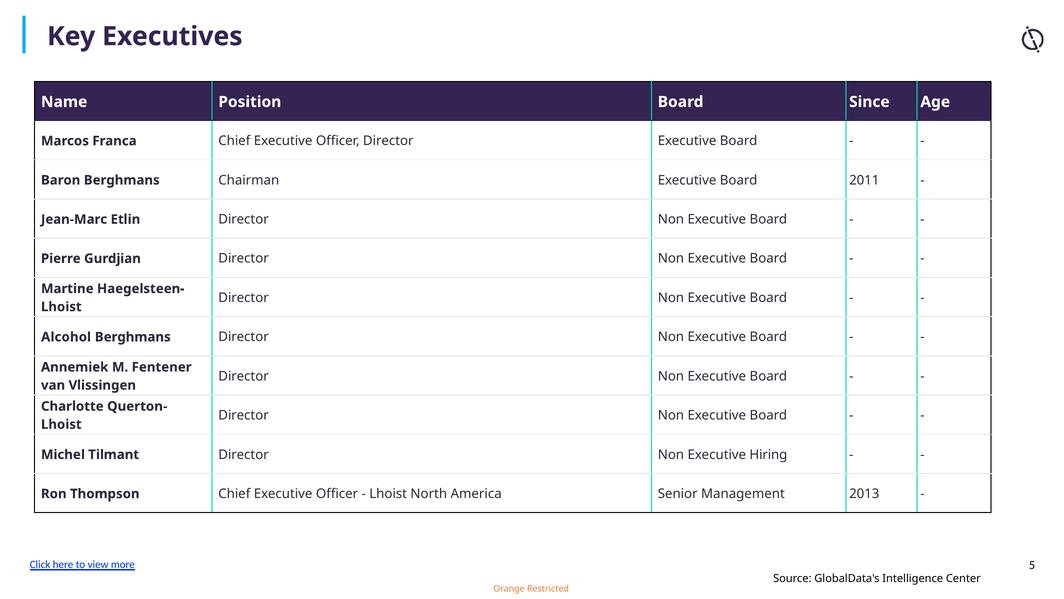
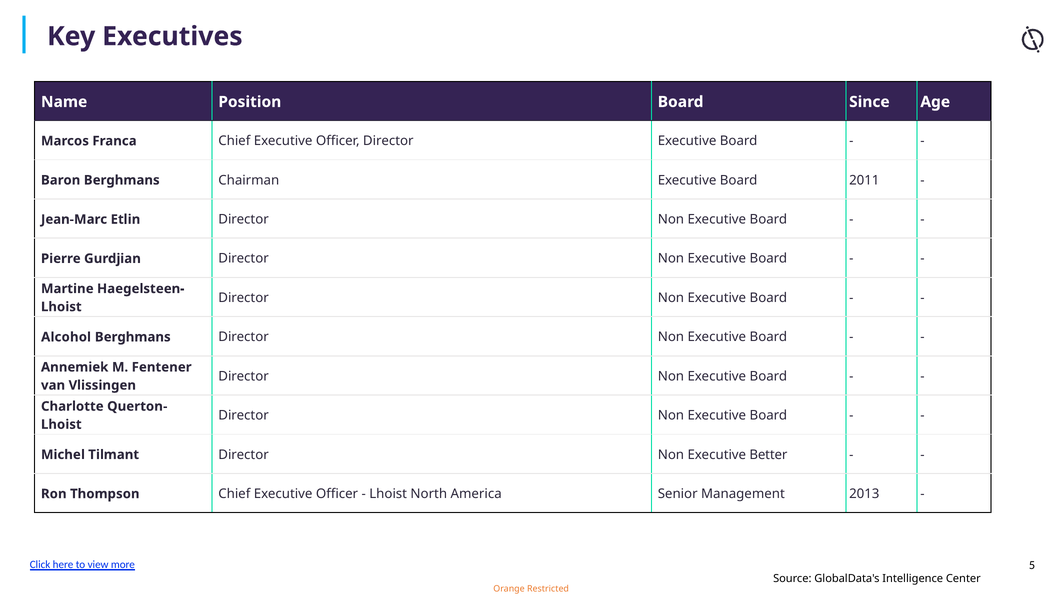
Hiring: Hiring -> Better (768, 454)
